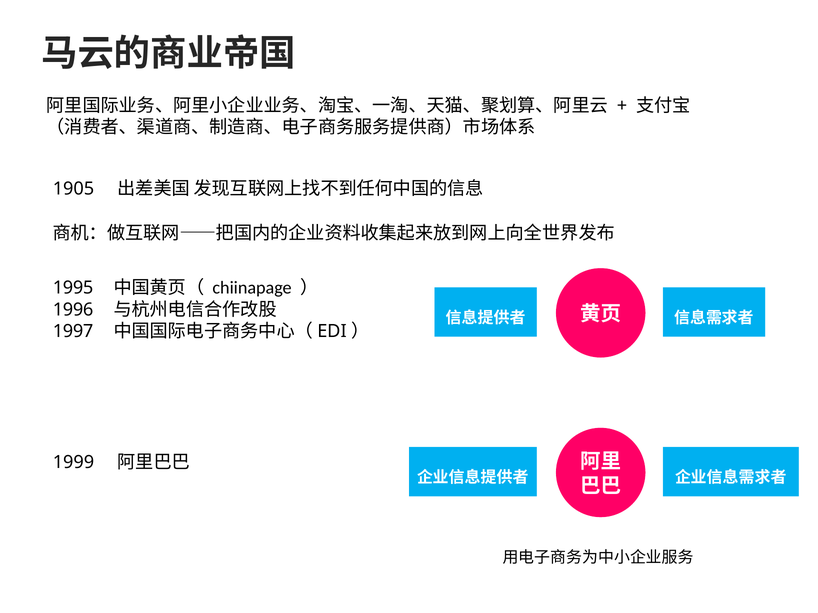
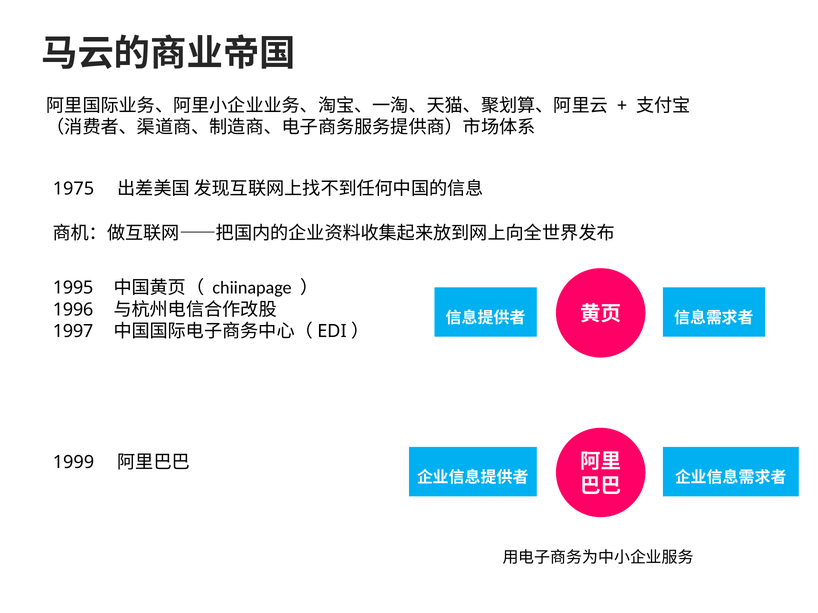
1905: 1905 -> 1975 (73, 189)
